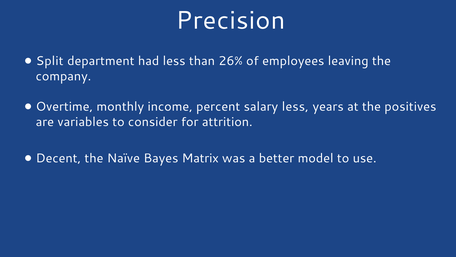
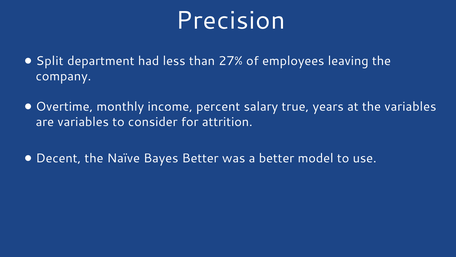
26%: 26% -> 27% (231, 61)
salary less: less -> true (295, 107)
the positives: positives -> variables (410, 107)
Bayes Matrix: Matrix -> Better (200, 158)
